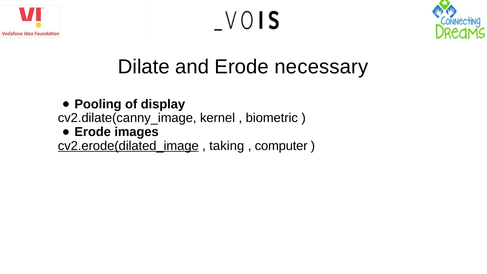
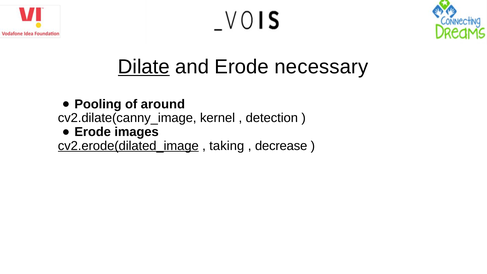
Dilate underline: none -> present (144, 67)
display: display -> around (163, 104)
biometric: biometric -> detection (272, 118)
computer: computer -> decrease (281, 146)
